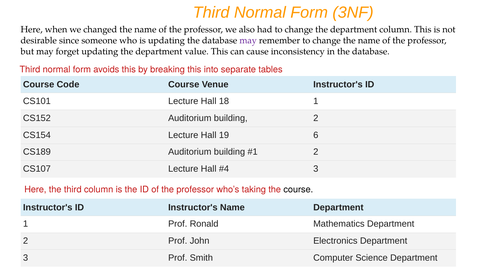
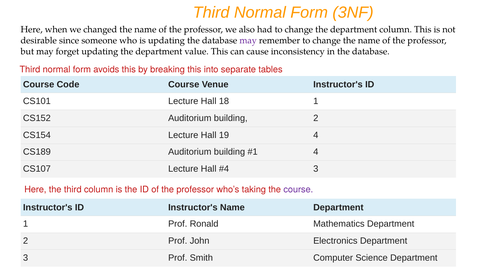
19 6: 6 -> 4 (316, 135)
2: 2 -> 4 (316, 152)
course colour: black -> purple (298, 189)
